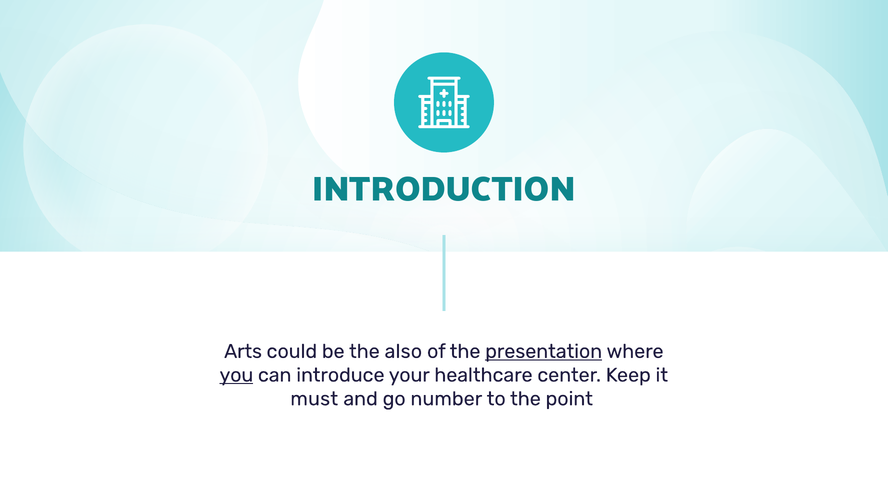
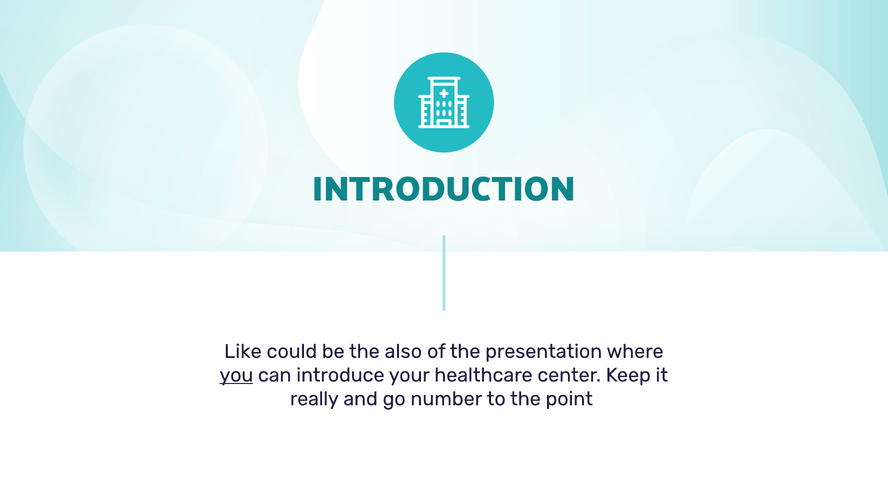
Arts: Arts -> Like (243, 351)
presentation underline: present -> none (544, 351)
must: must -> really (314, 398)
